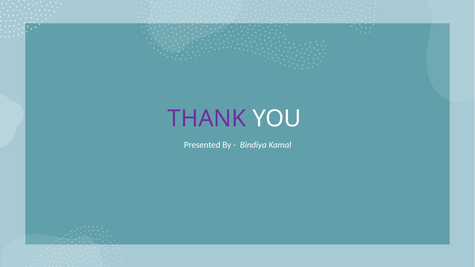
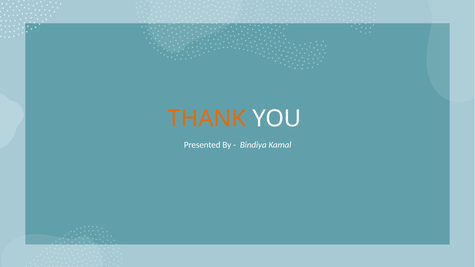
THANK colour: purple -> orange (207, 119)
